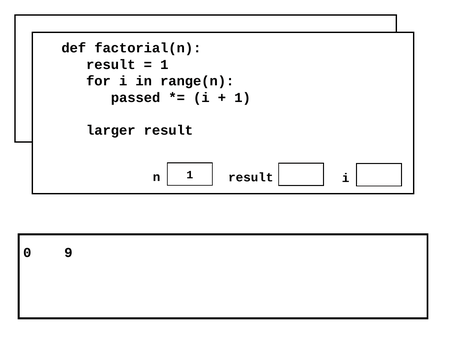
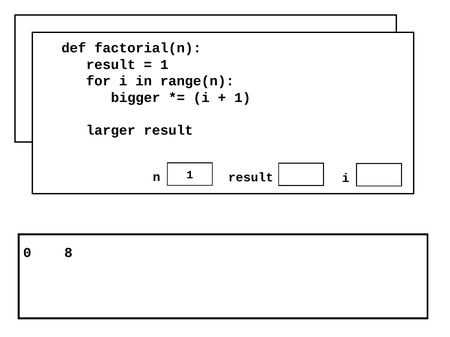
passed: passed -> bigger (136, 98)
9: 9 -> 8 (68, 253)
